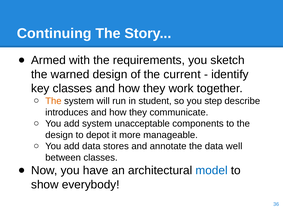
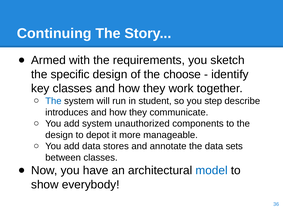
warned: warned -> specific (70, 74)
current: current -> choose (182, 74)
The colour: orange -> blue (53, 101)
unacceptable: unacceptable -> unauthorized (142, 124)
well: well -> sets (234, 146)
